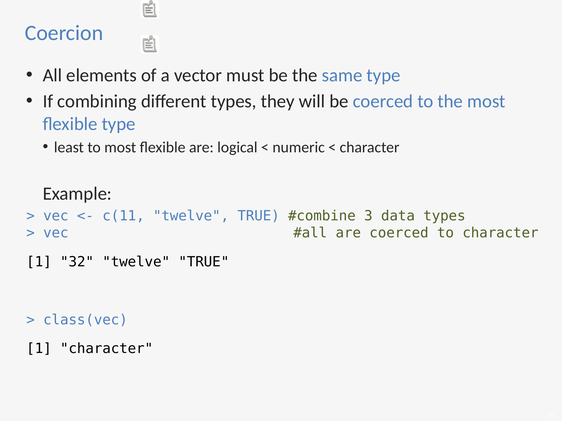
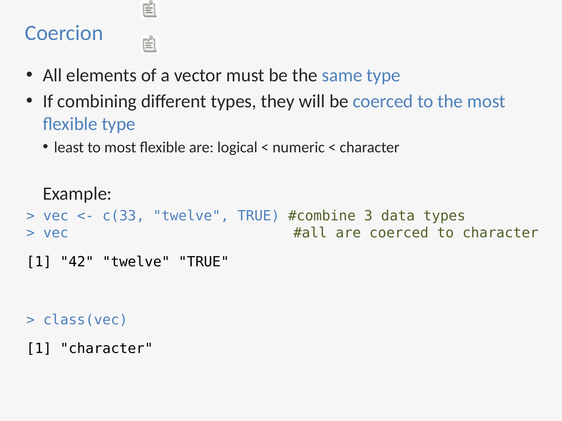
c(11: c(11 -> c(33 (124, 216)
32: 32 -> 42 (77, 262)
